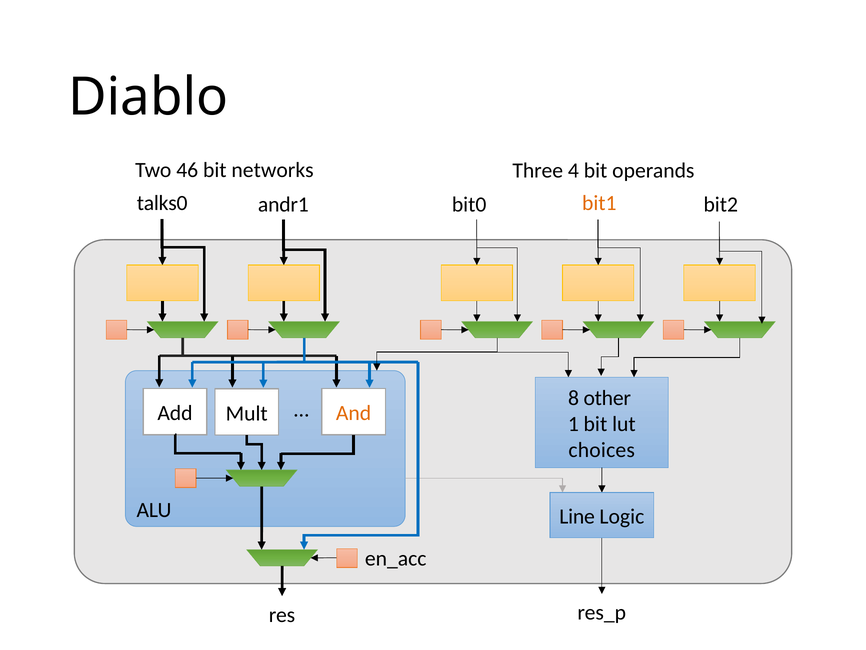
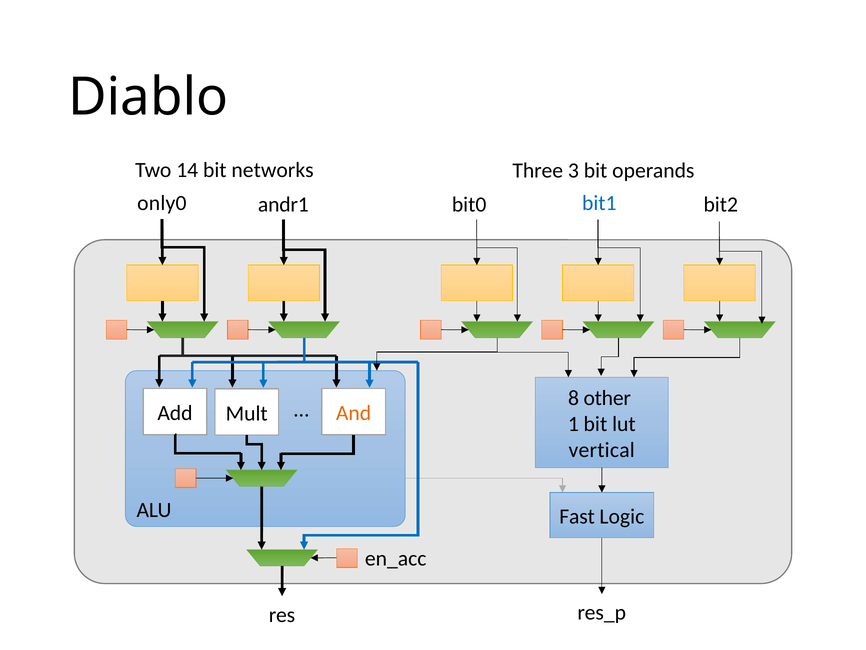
46: 46 -> 14 (187, 170)
4: 4 -> 3 (573, 171)
talks0: talks0 -> only0 (162, 203)
bit1 colour: orange -> blue (599, 203)
choices: choices -> vertical (602, 450)
Line: Line -> Fast (577, 516)
